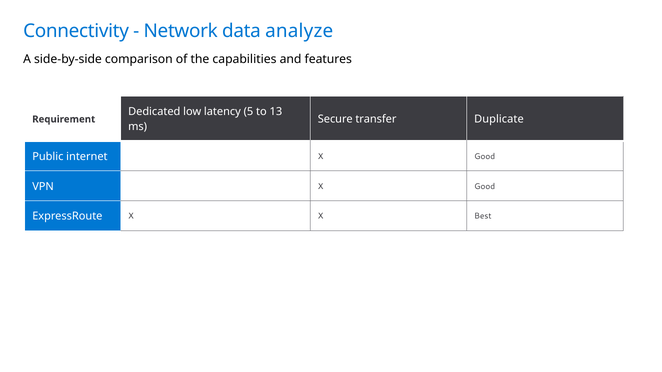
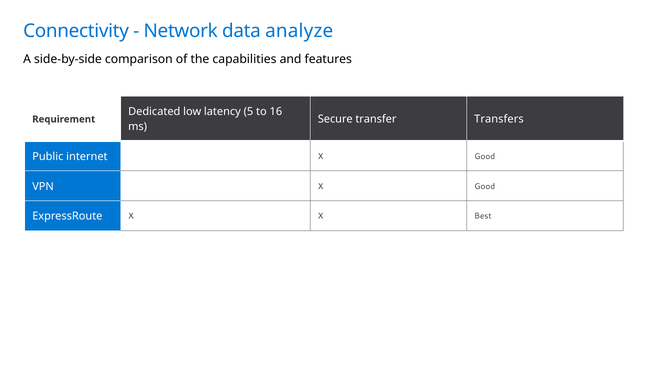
13: 13 -> 16 (276, 112)
Duplicate: Duplicate -> Transfers (499, 119)
